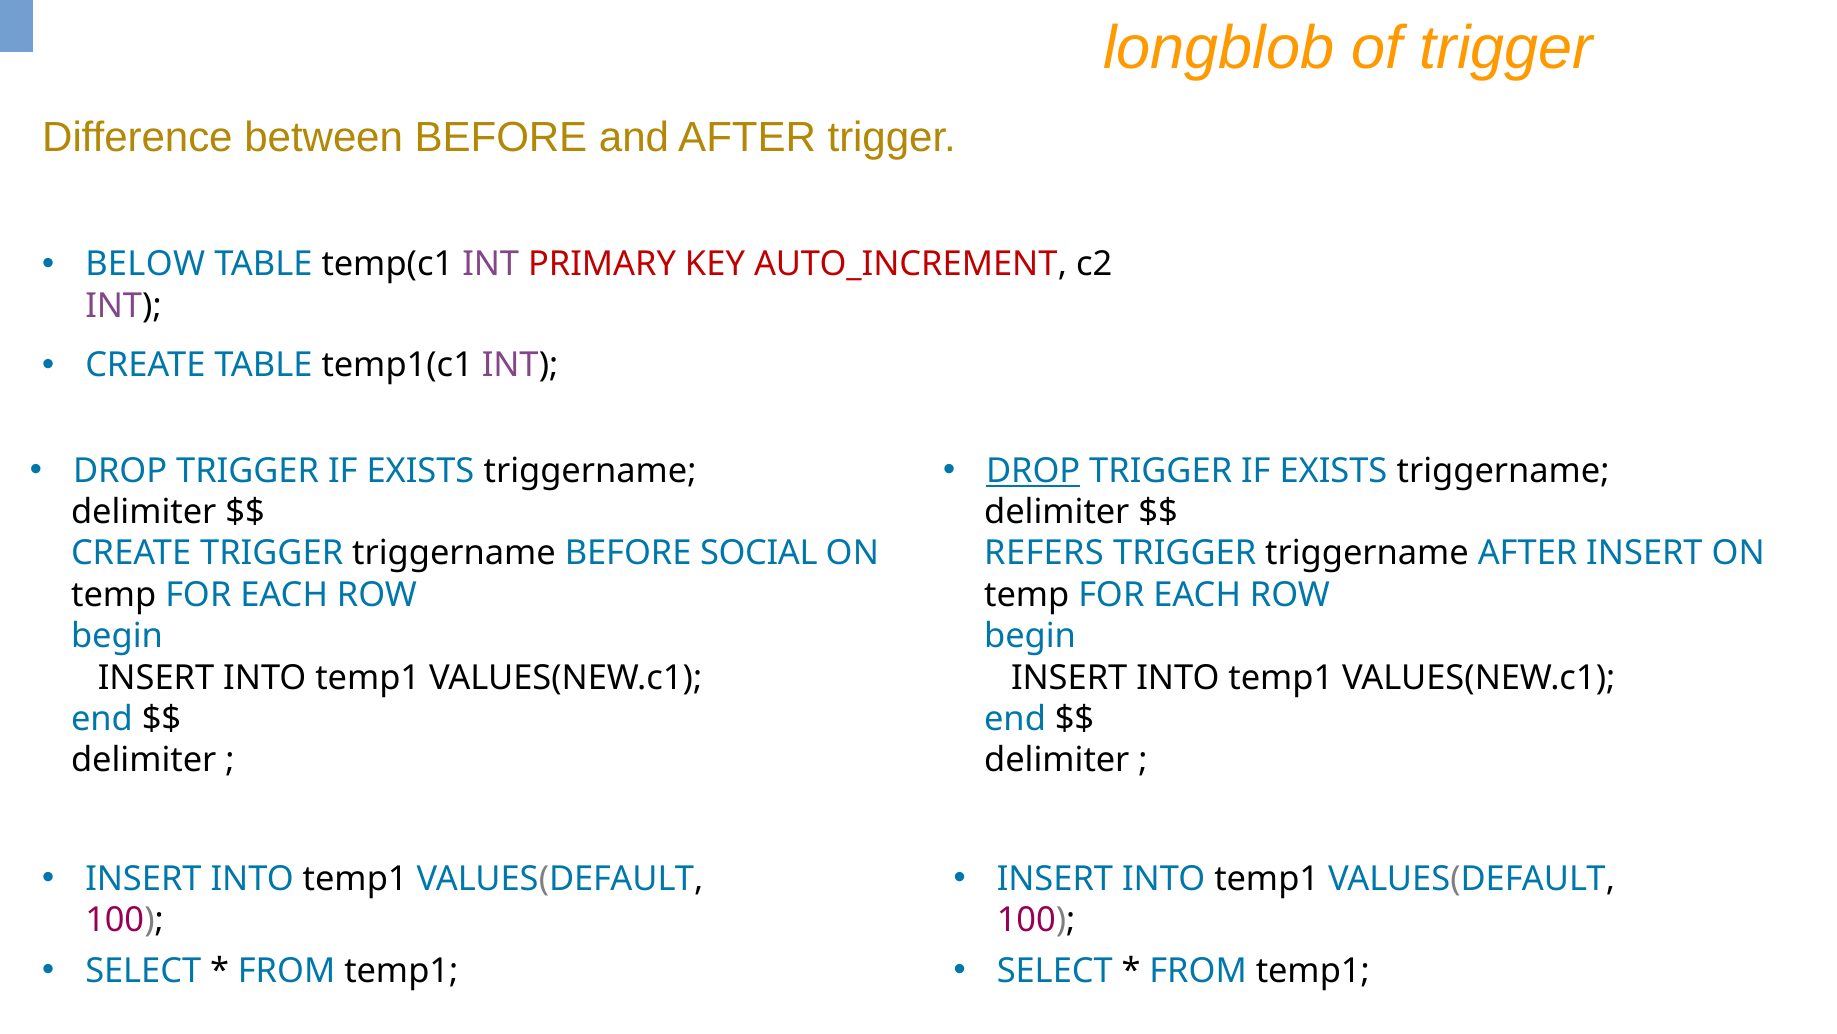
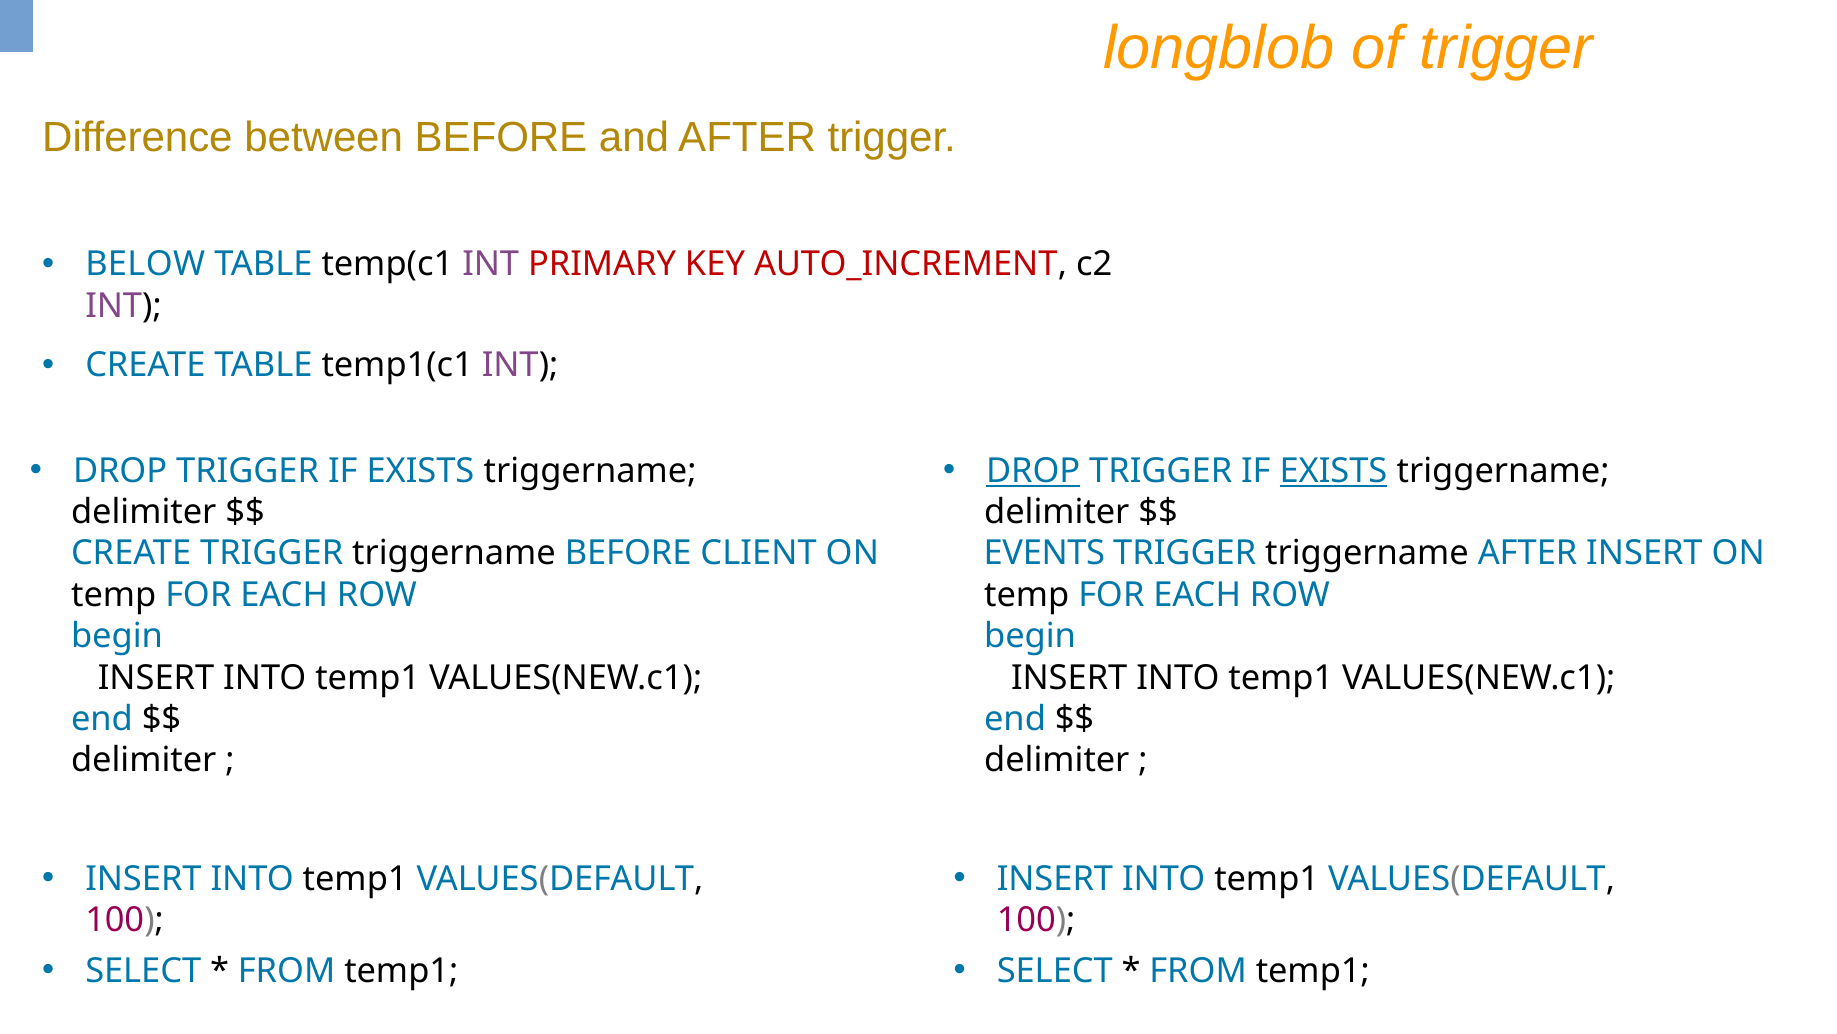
EXISTS underline: none -> present (1333, 471)
SOCIAL: SOCIAL -> CLIENT (759, 553)
REFERS: REFERS -> EVENTS (1044, 553)
